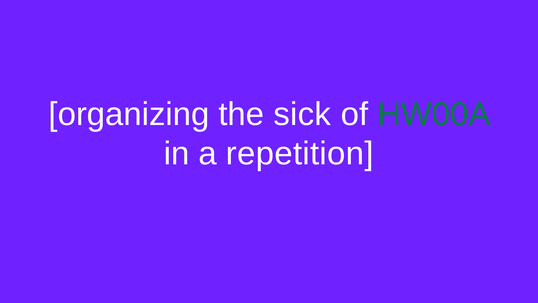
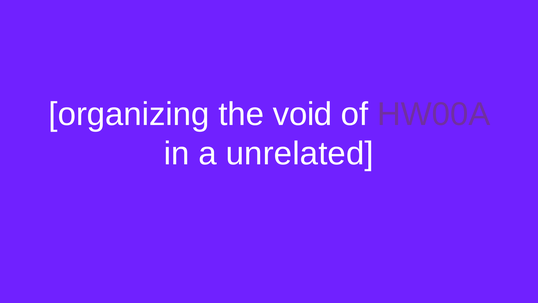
sick: sick -> void (303, 114)
HW00A colour: green -> purple (434, 114)
repetition: repetition -> unrelated (300, 154)
